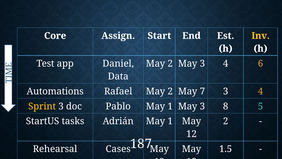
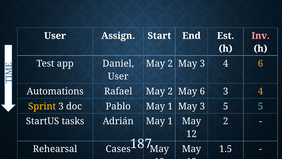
Core: Core -> User (55, 36)
Inv colour: yellow -> pink (261, 36)
Data: Data -> User (118, 76)
May 7: 7 -> 6 (202, 91)
3 8: 8 -> 5 (226, 106)
